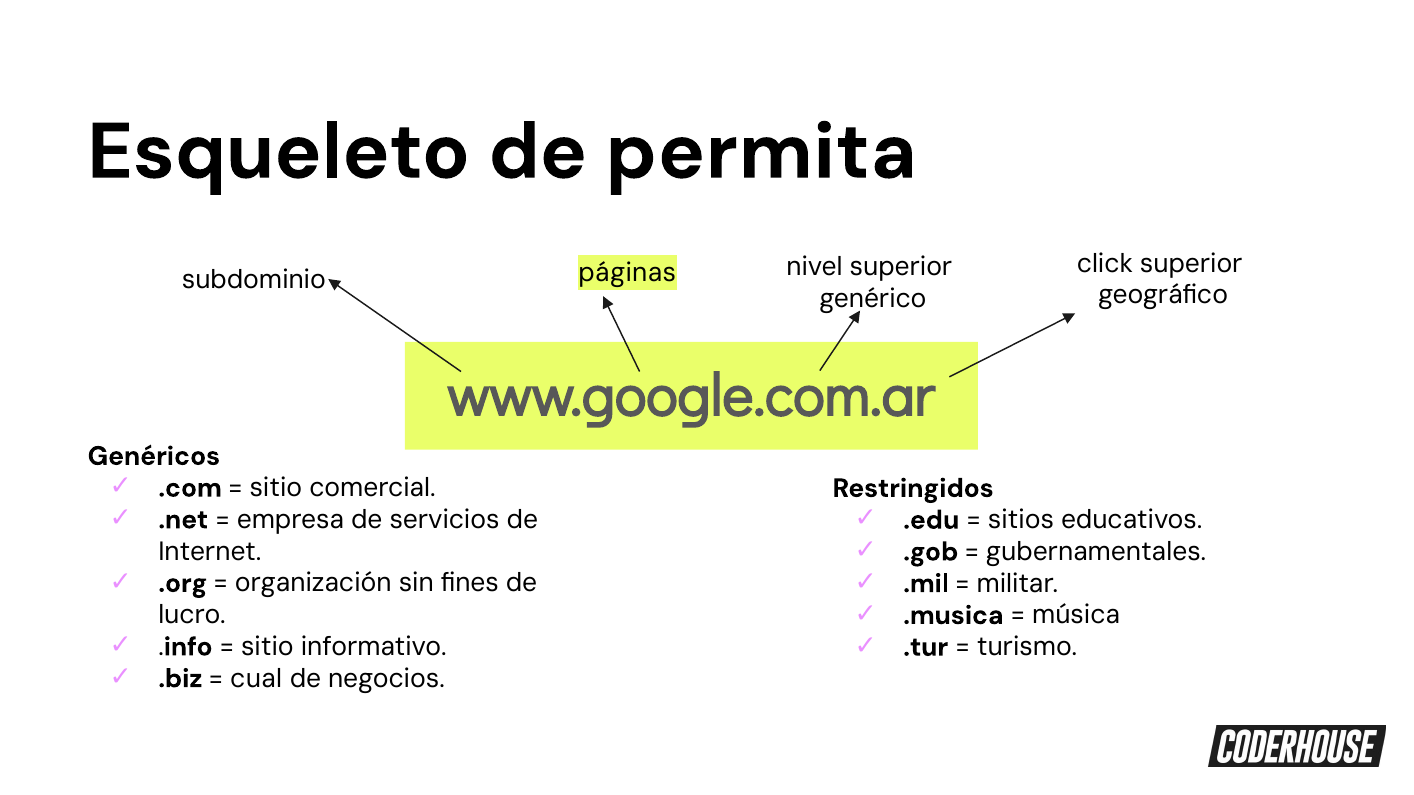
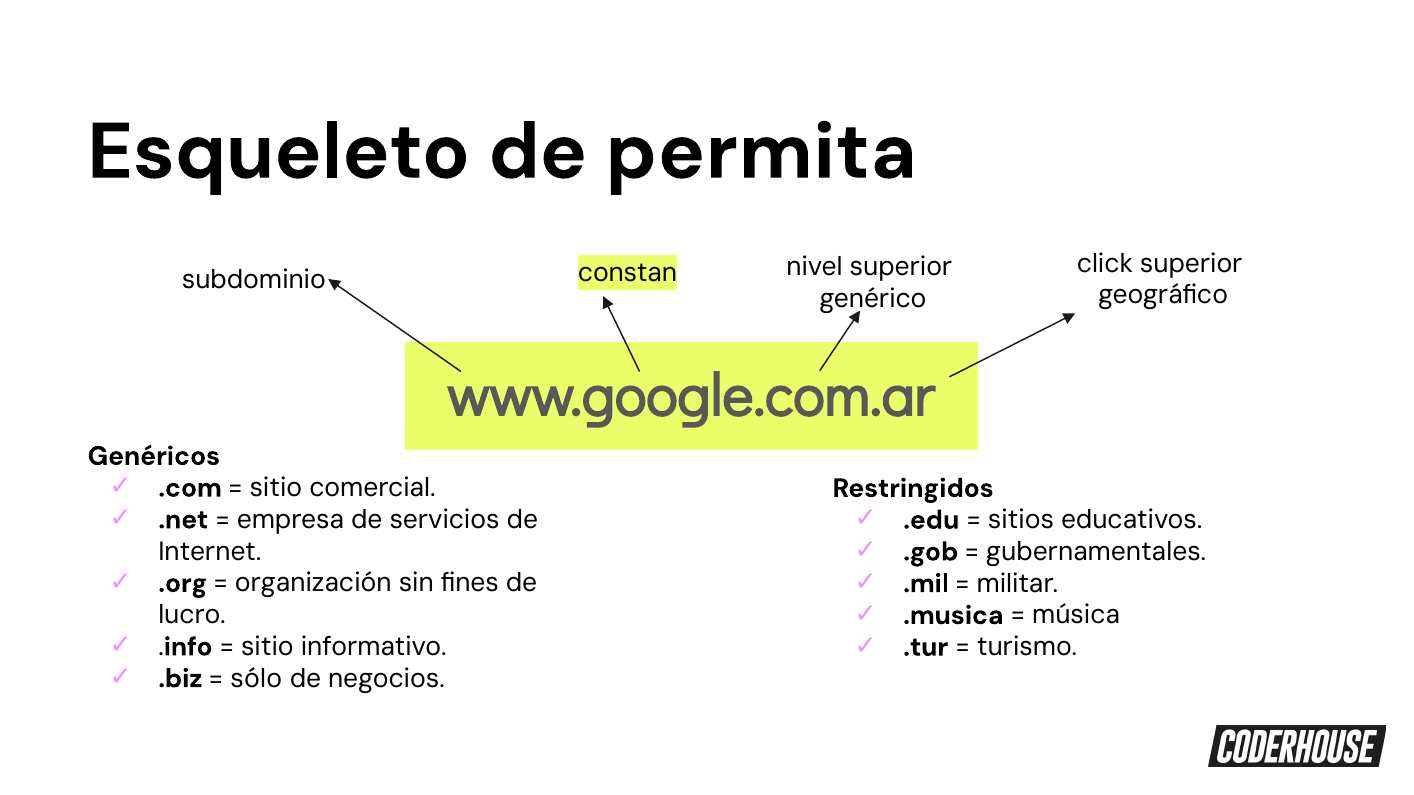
páginas: páginas -> constan (628, 273)
cual: cual -> sólo (256, 679)
